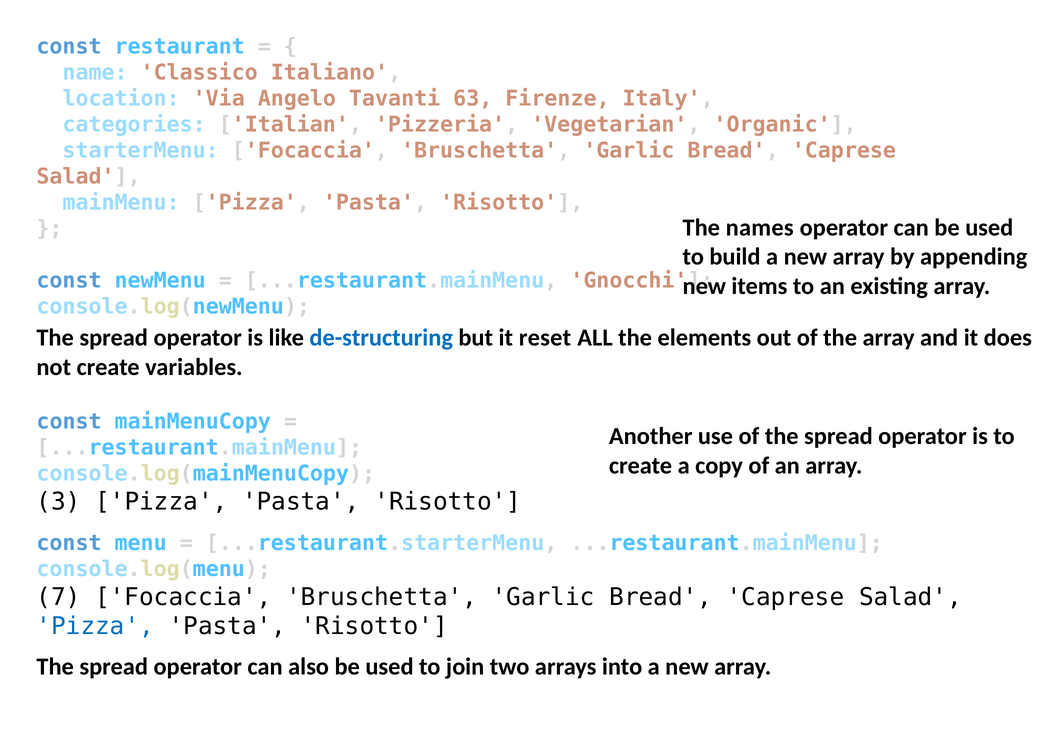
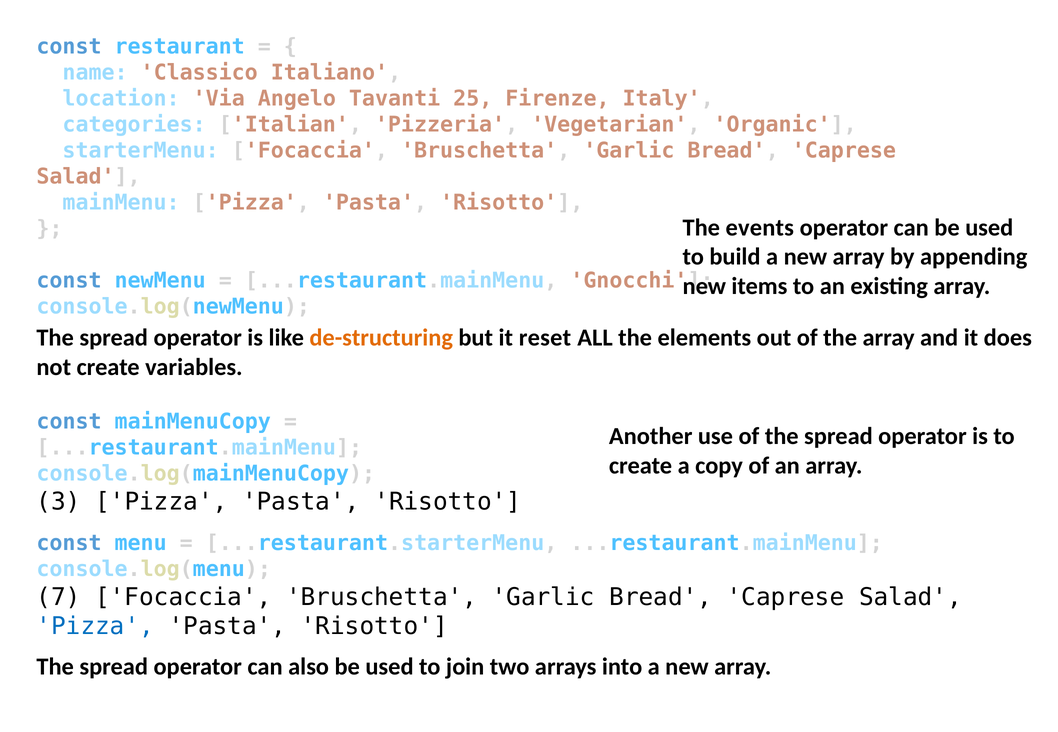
63: 63 -> 25 (473, 99)
names: names -> events (760, 228)
de-structuring colour: blue -> orange (381, 338)
